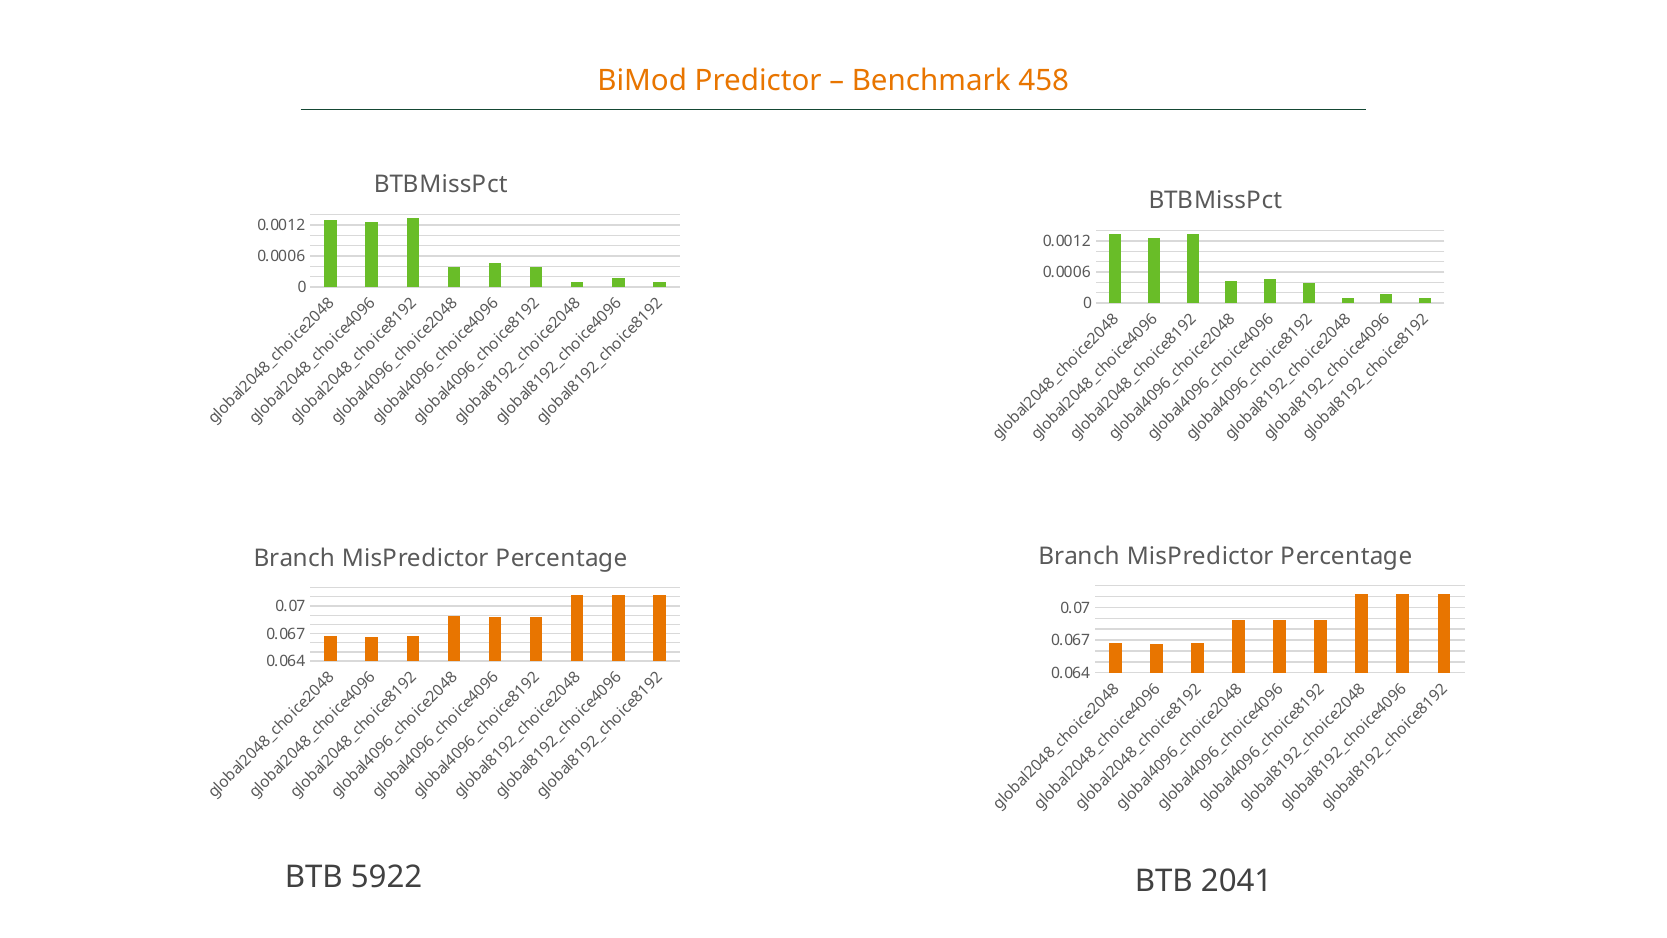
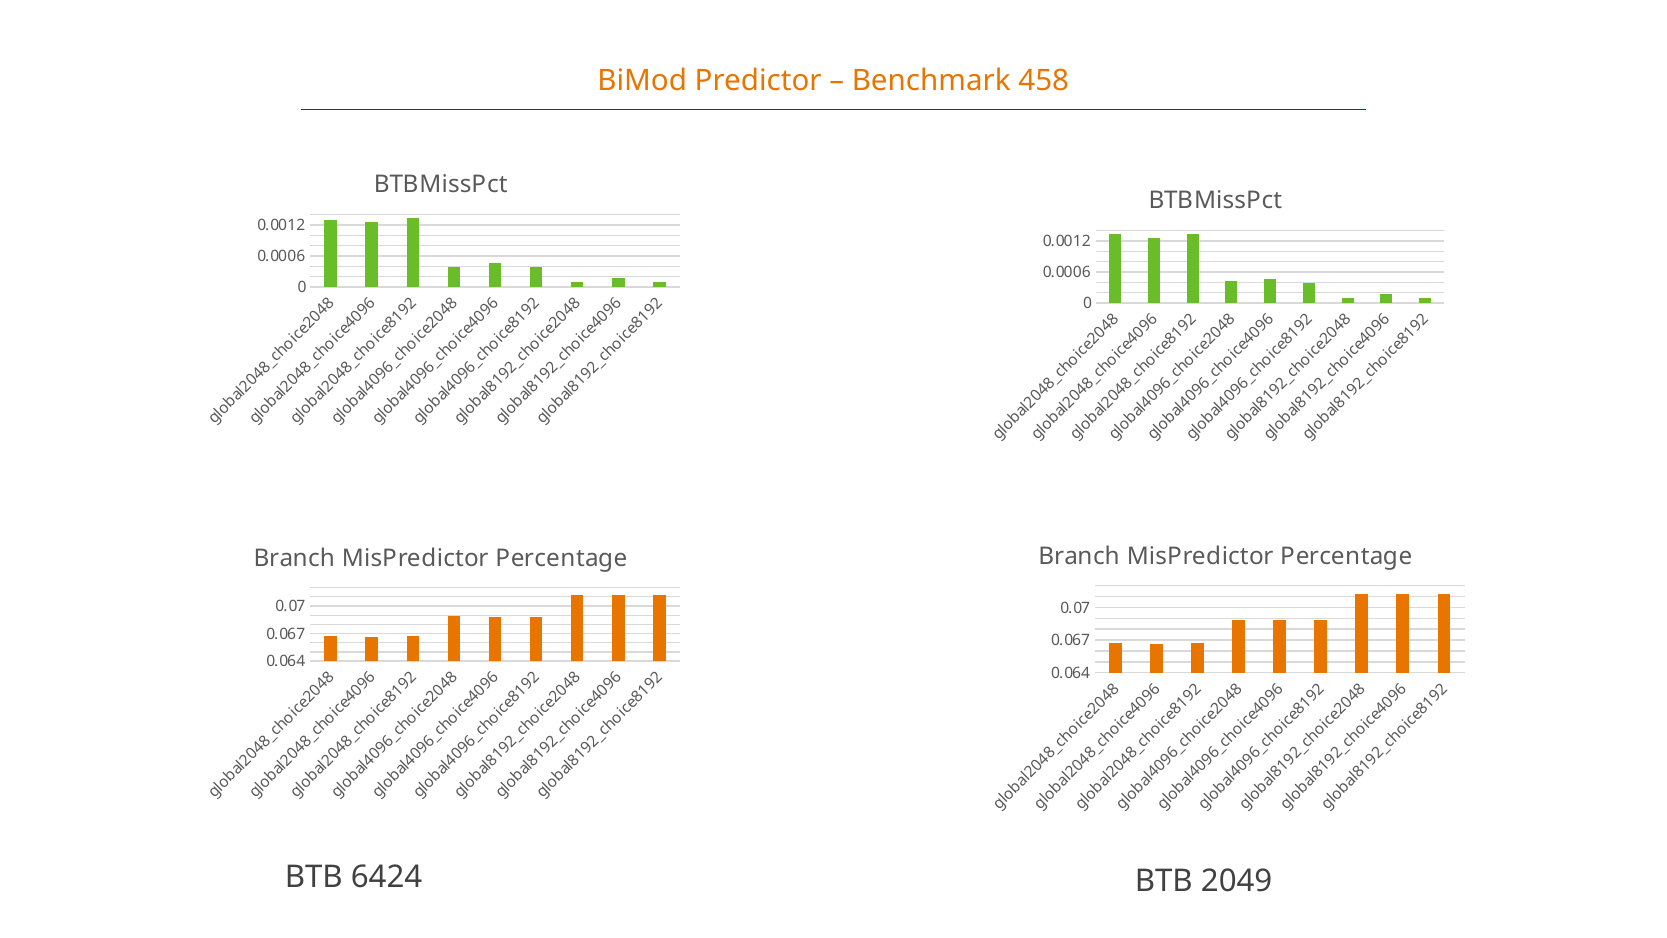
5922: 5922 -> 6424 (387, 877)
2041: 2041 -> 2049 (1237, 881)
